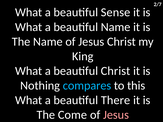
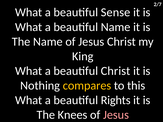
compares colour: light blue -> yellow (87, 86)
There: There -> Rights (116, 100)
Come: Come -> Knees (73, 115)
